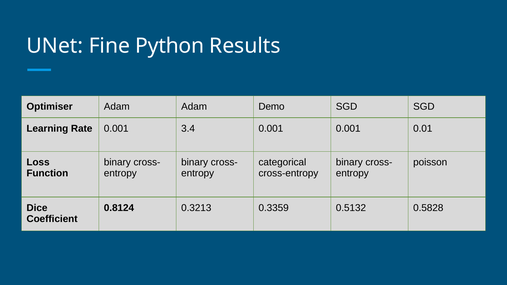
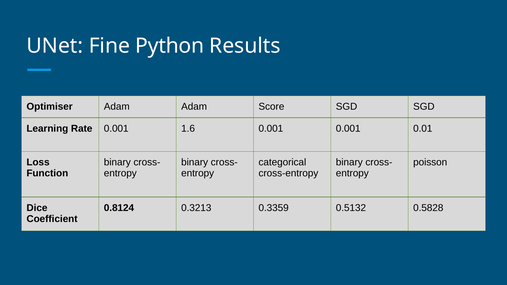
Demo: Demo -> Score (271, 107)
3.4: 3.4 -> 1.6 (188, 129)
